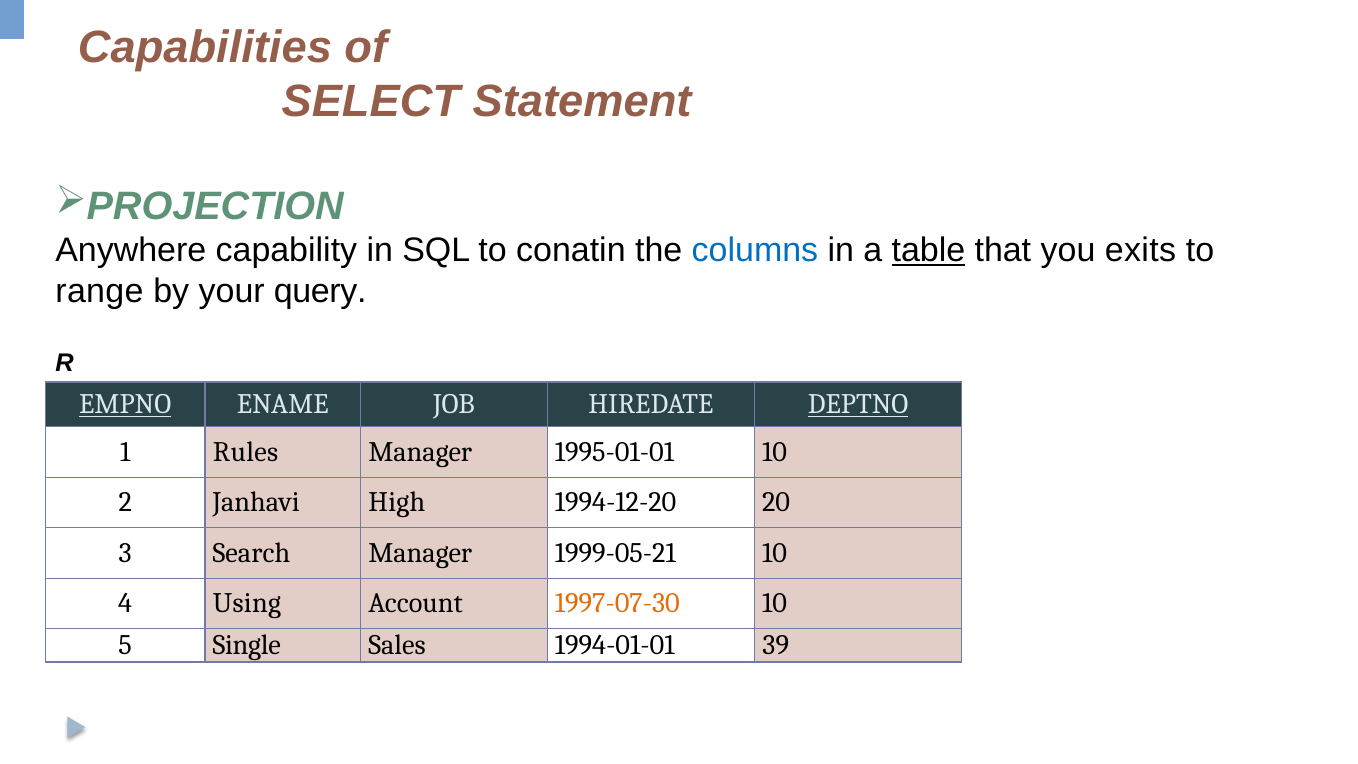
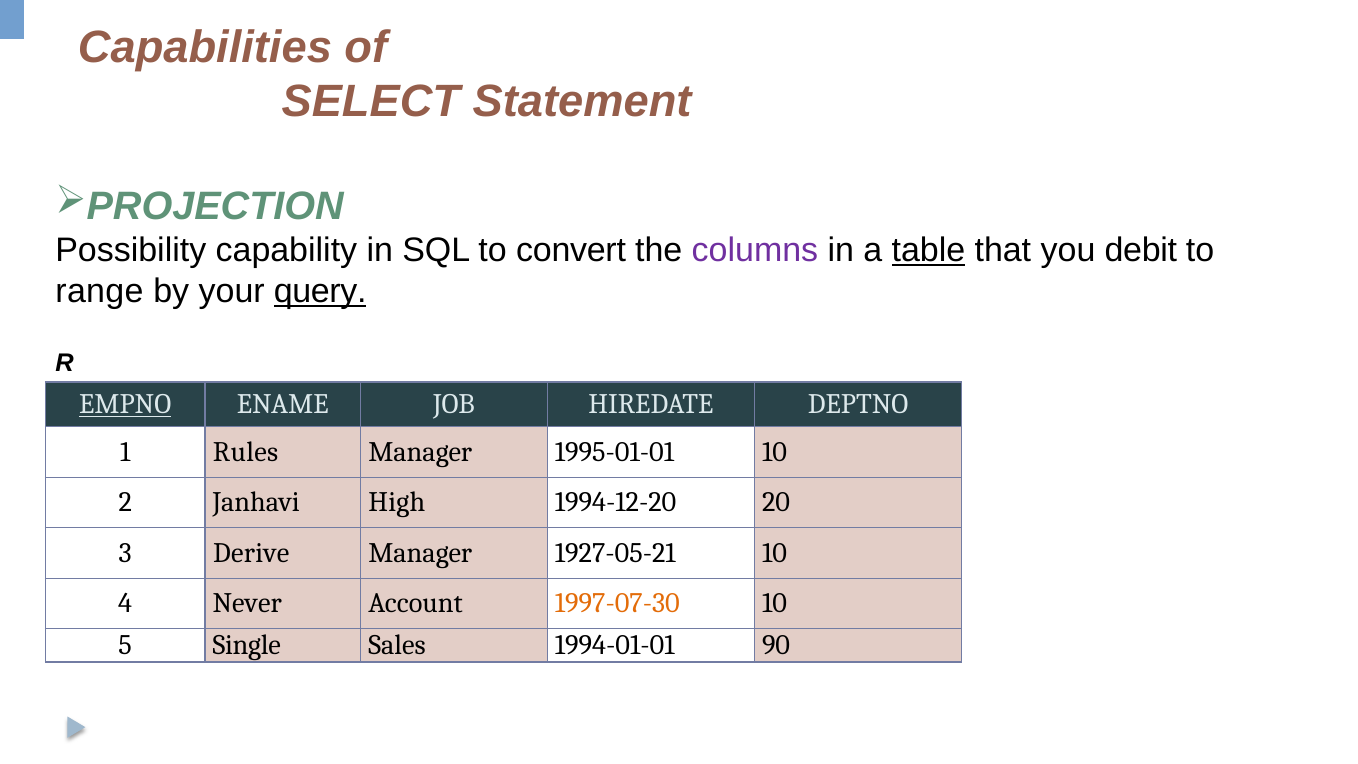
Anywhere: Anywhere -> Possibility (131, 250)
conatin: conatin -> convert (571, 250)
columns colour: blue -> purple (755, 250)
exits: exits -> debit (1141, 250)
query underline: none -> present (320, 291)
DEPTNO underline: present -> none (858, 404)
Search: Search -> Derive (251, 553)
1999-05-21: 1999-05-21 -> 1927-05-21 (615, 553)
Using: Using -> Never (247, 603)
39: 39 -> 90 (776, 645)
